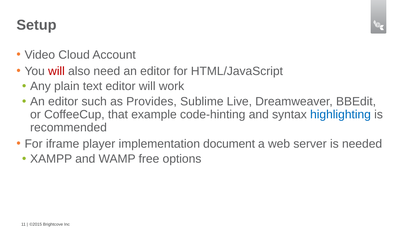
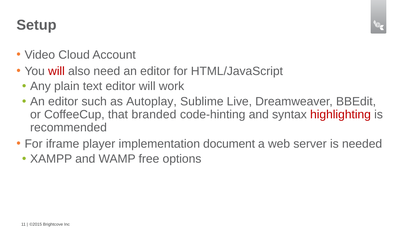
Provides: Provides -> Autoplay (151, 102)
example: example -> branded (154, 115)
highlighting colour: blue -> red (341, 115)
